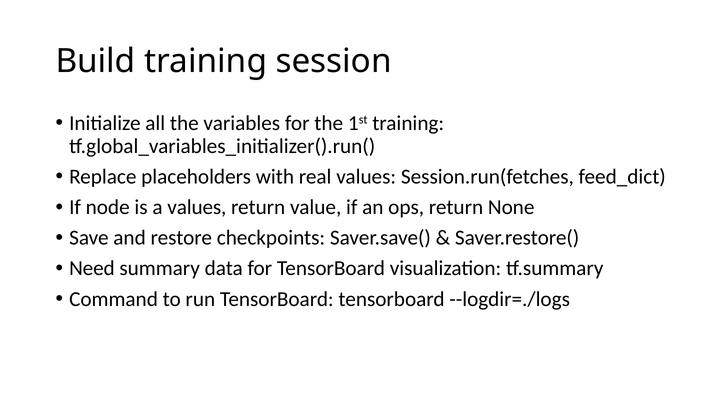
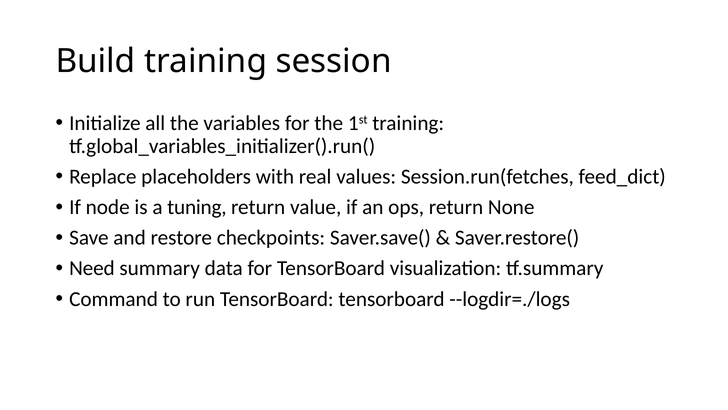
a values: values -> tuning (197, 207)
